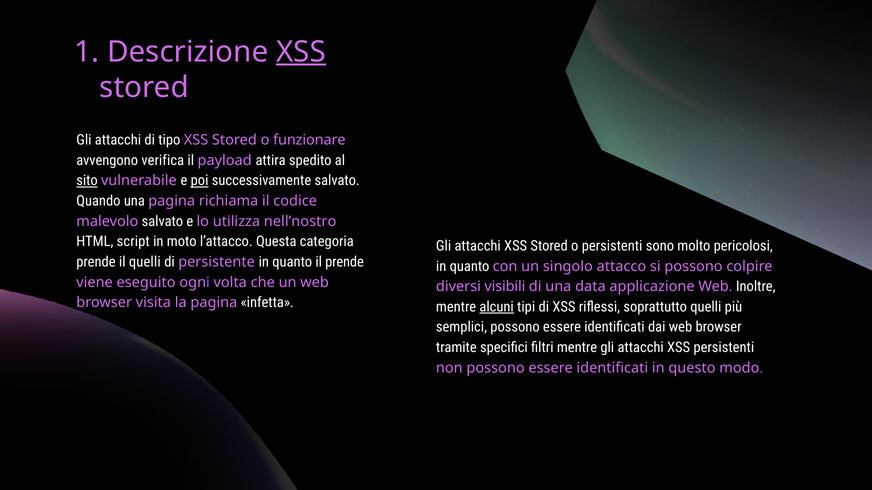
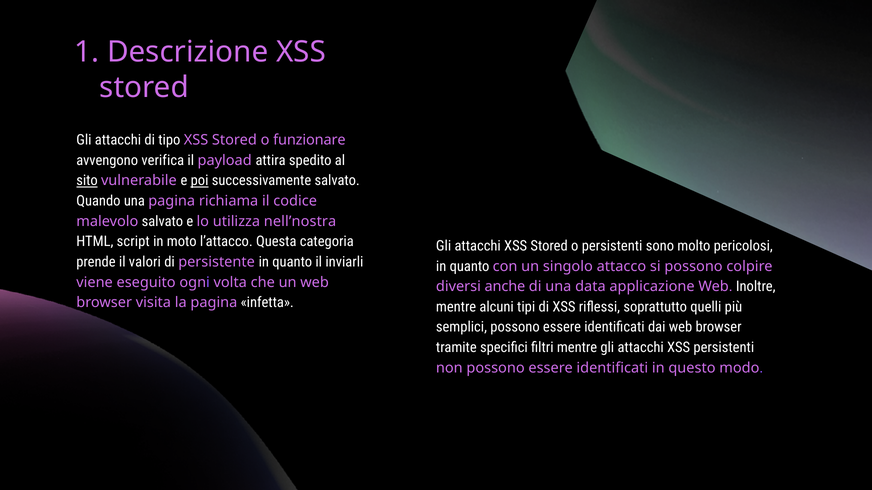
XSS underline: present -> none (301, 52)
nell’nostro: nell’nostro -> nell’nostra (300, 222)
il quelli: quelli -> valori (145, 262)
il prende: prende -> inviarli (344, 262)
visibili: visibili -> anche (505, 287)
alcuni underline: present -> none (497, 307)
